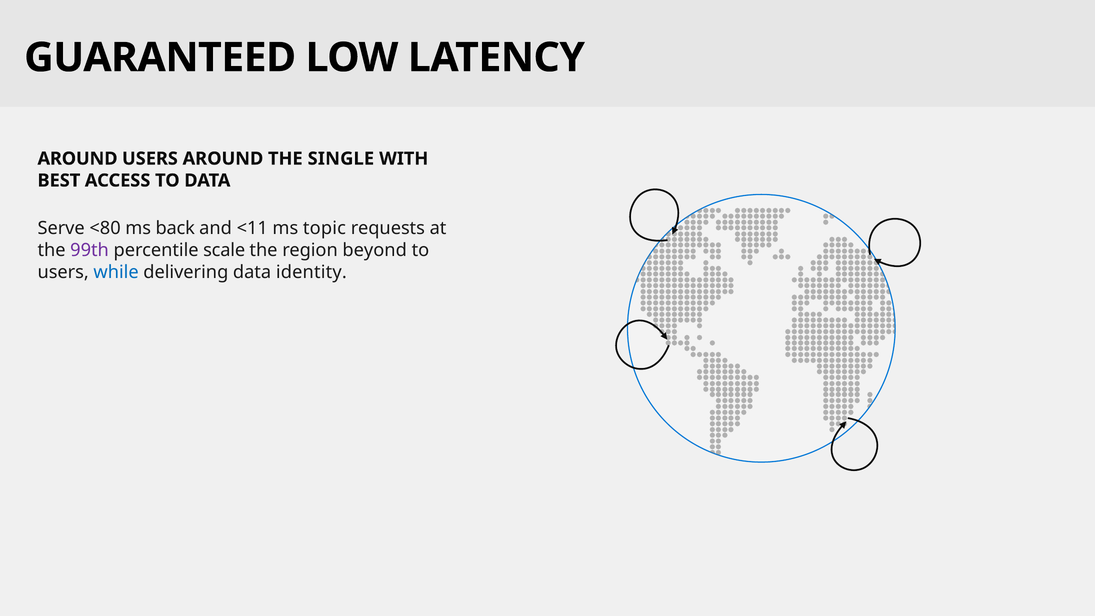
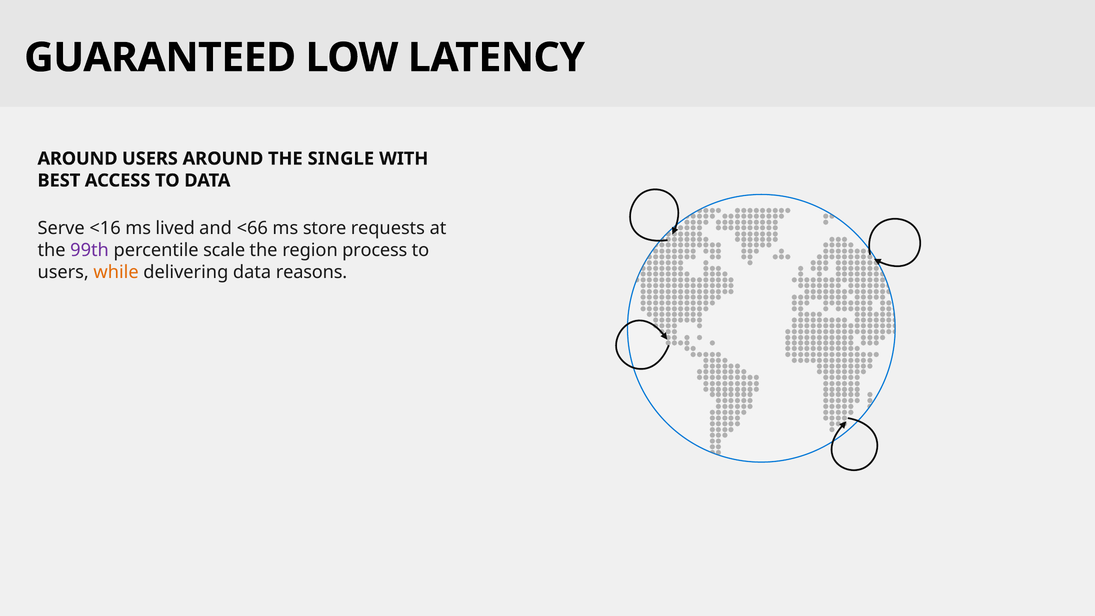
<80: <80 -> <16 (105, 228)
back: back -> lived (175, 228)
<11: <11 -> <66 (252, 228)
topic: topic -> store (325, 228)
beyond: beyond -> process (375, 250)
while colour: blue -> orange (116, 272)
identity: identity -> reasons (312, 272)
